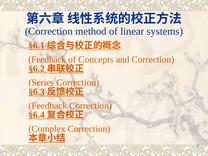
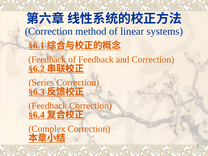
of Concepts: Concepts -> Feedback (96, 59)
